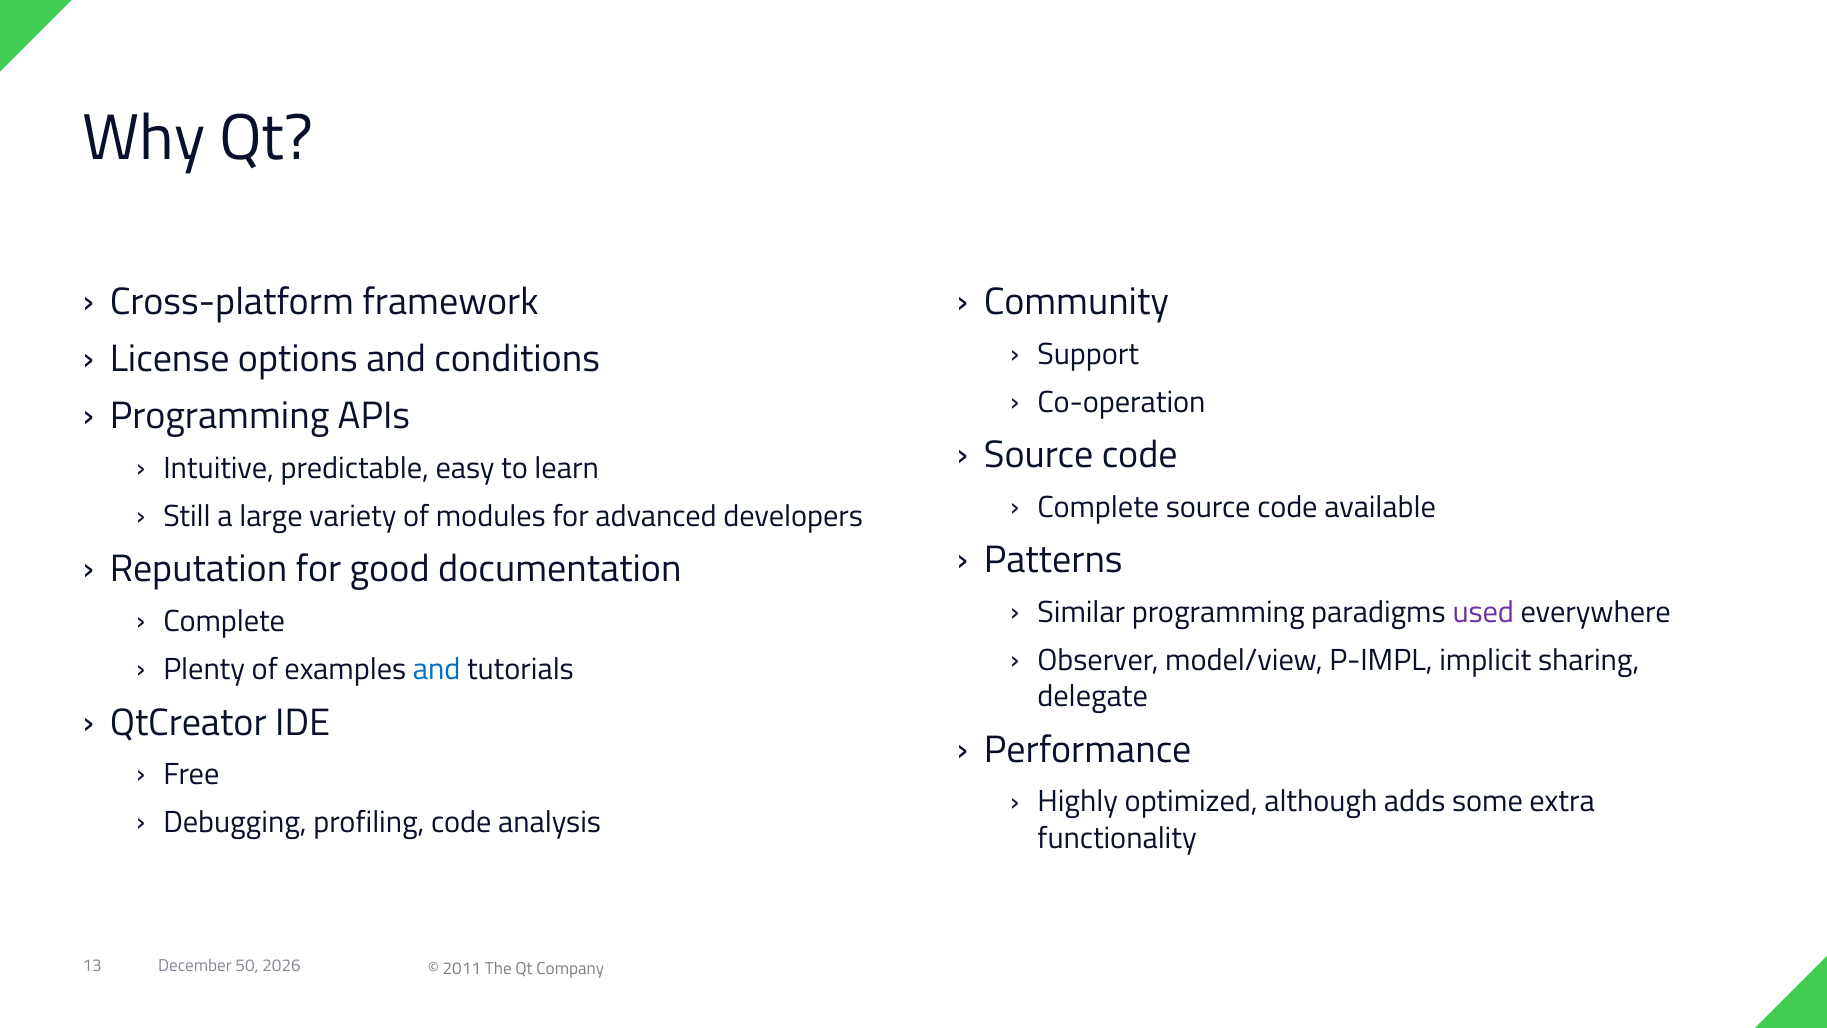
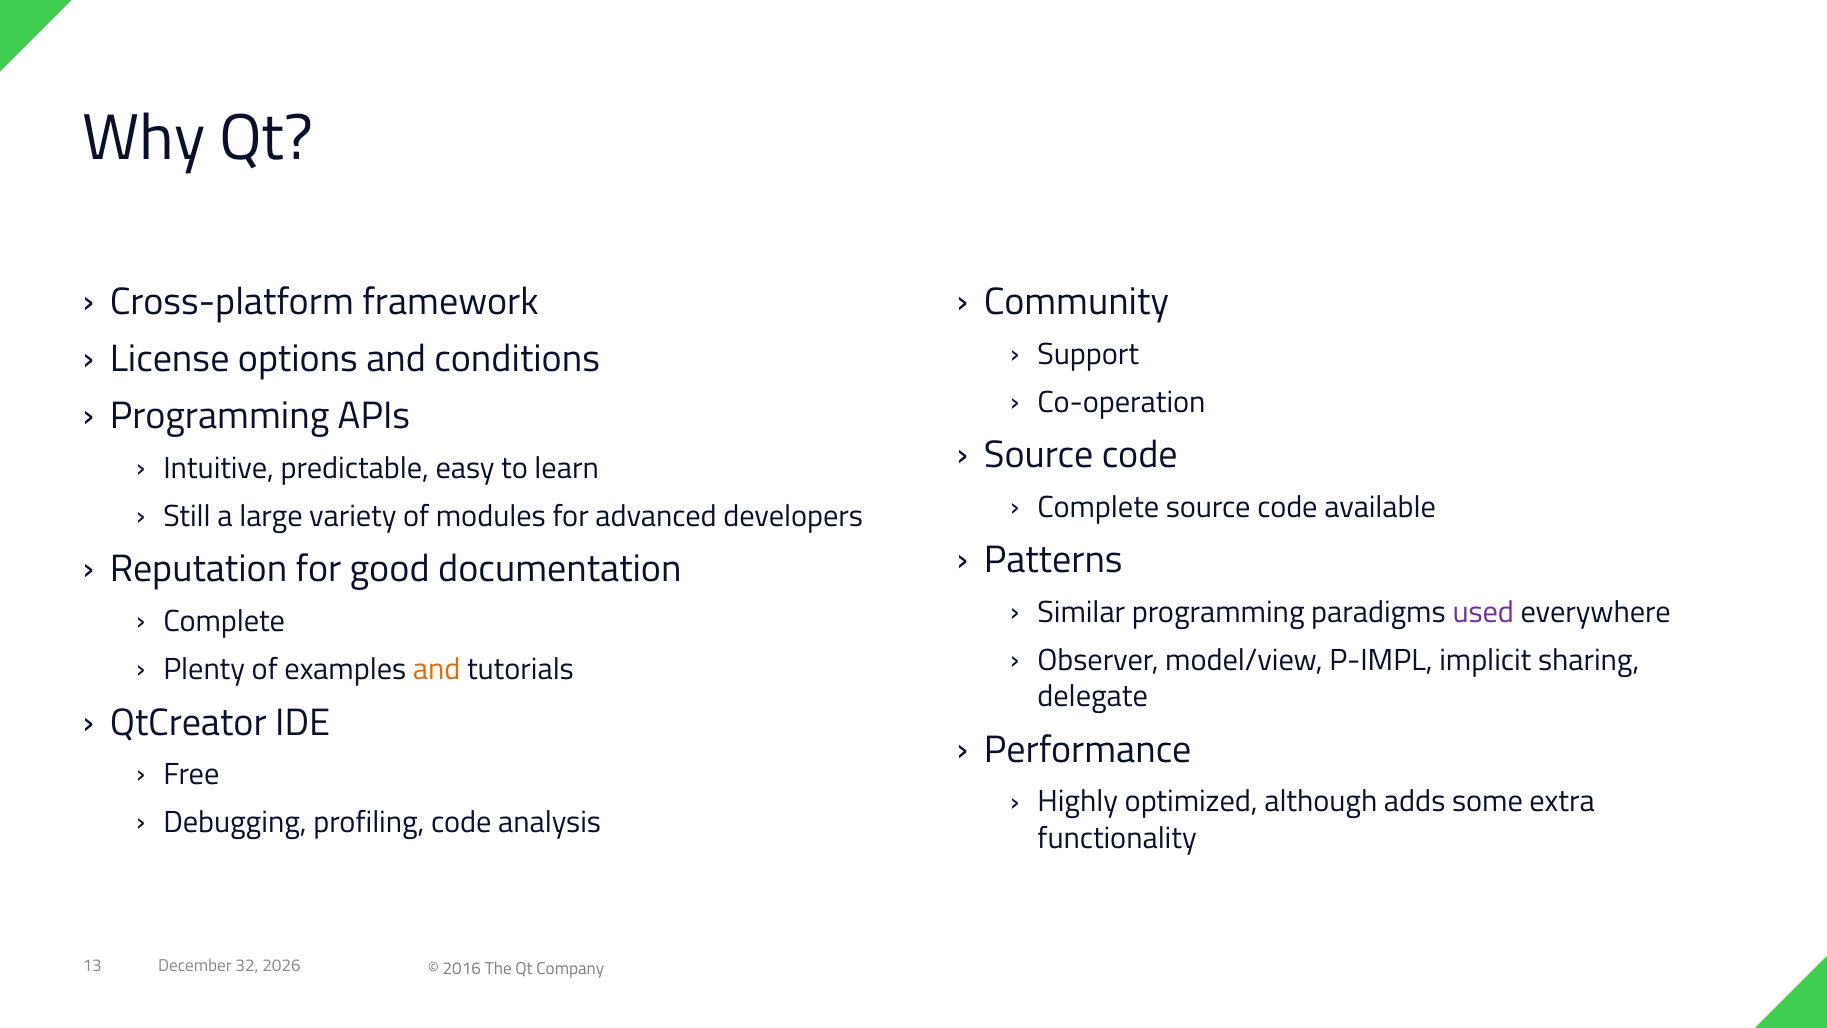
and colour: blue -> orange (437, 669)
50: 50 -> 32 (247, 965)
2011: 2011 -> 2016 (462, 968)
